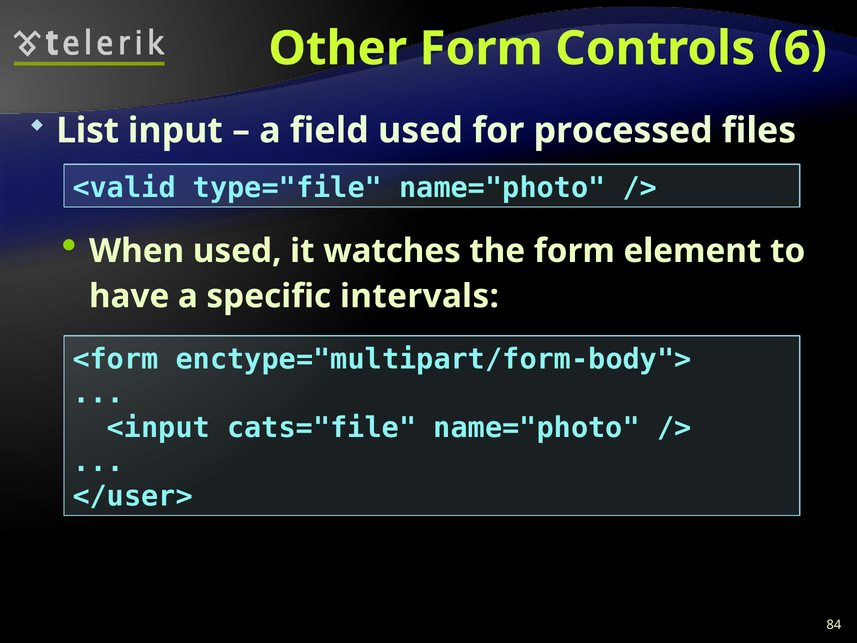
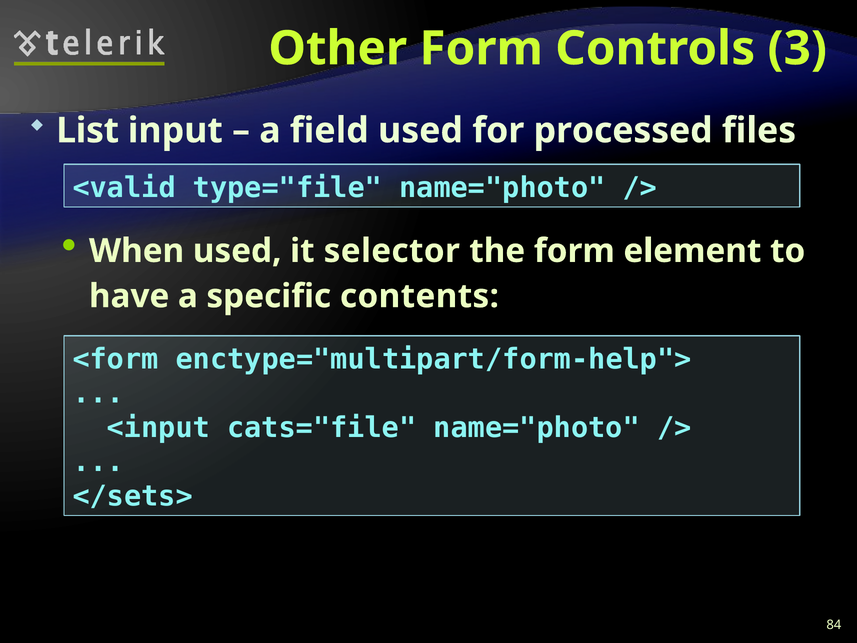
6: 6 -> 3 (797, 49)
watches: watches -> selector (392, 251)
intervals: intervals -> contents (419, 296)
enctype="multipart/form-body">: enctype="multipart/form-body"> -> enctype="multipart/form-help"> (434, 359)
</user>: </user> -> </sets> (133, 496)
